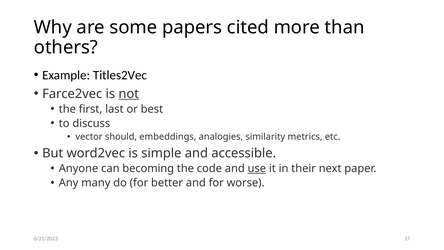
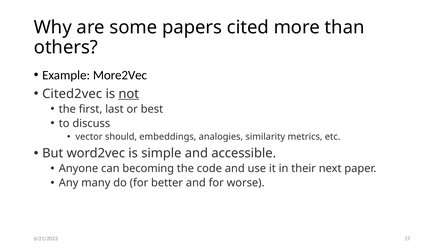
Titles2Vec: Titles2Vec -> More2Vec (120, 75)
Farce2vec: Farce2vec -> Cited2vec (72, 94)
use underline: present -> none (257, 168)
